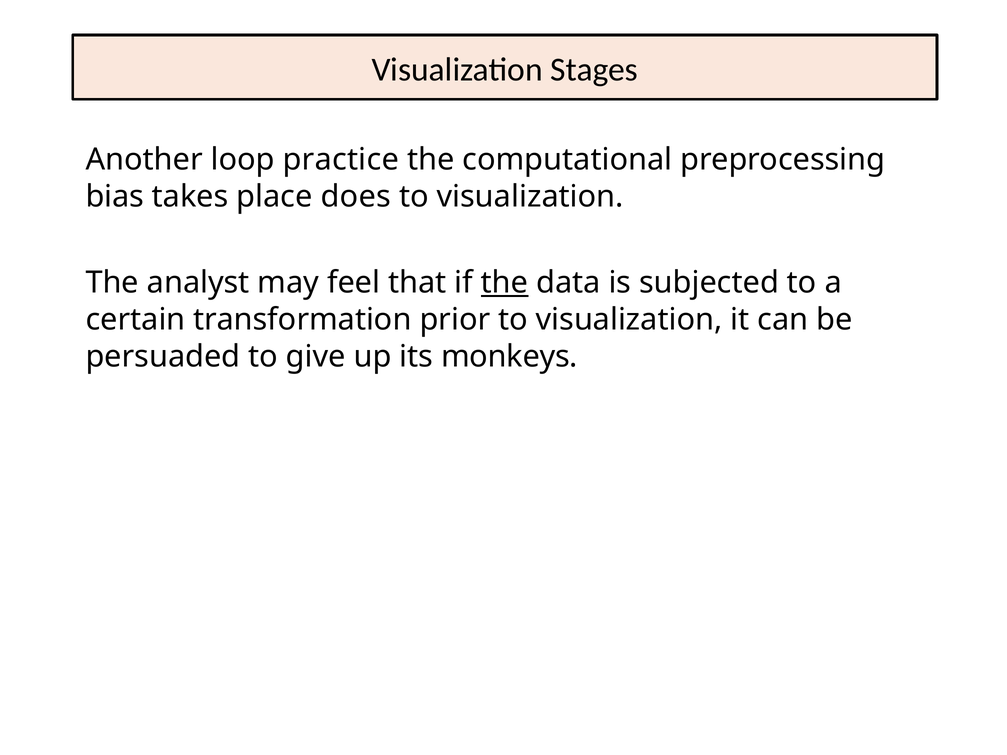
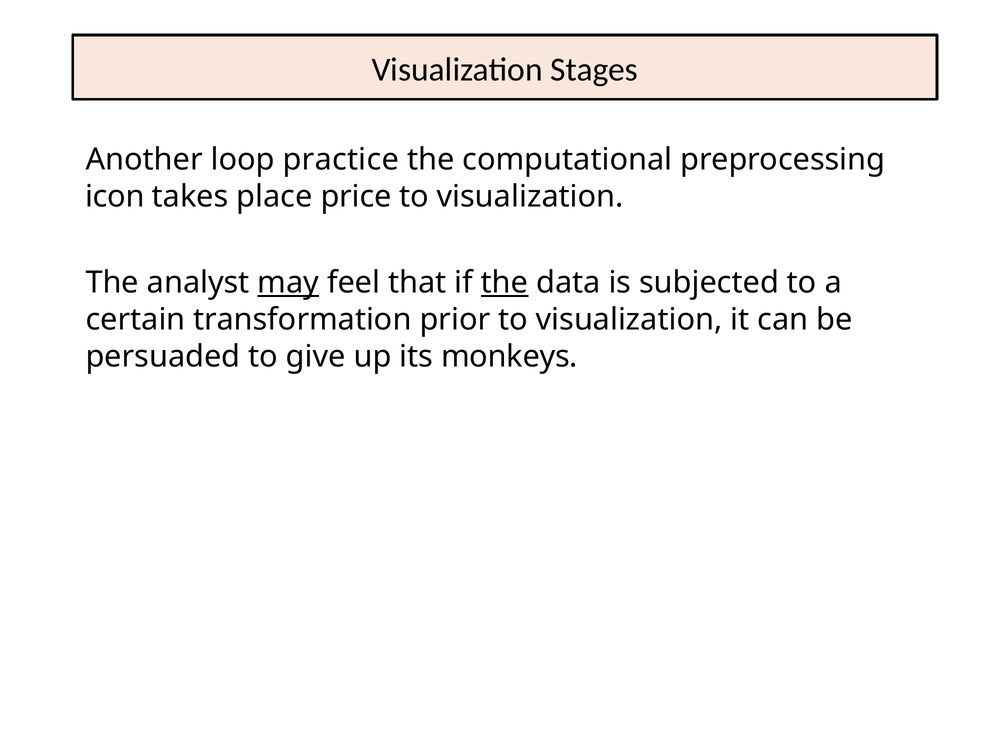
bias: bias -> icon (115, 197)
does: does -> price (356, 197)
may underline: none -> present (288, 283)
